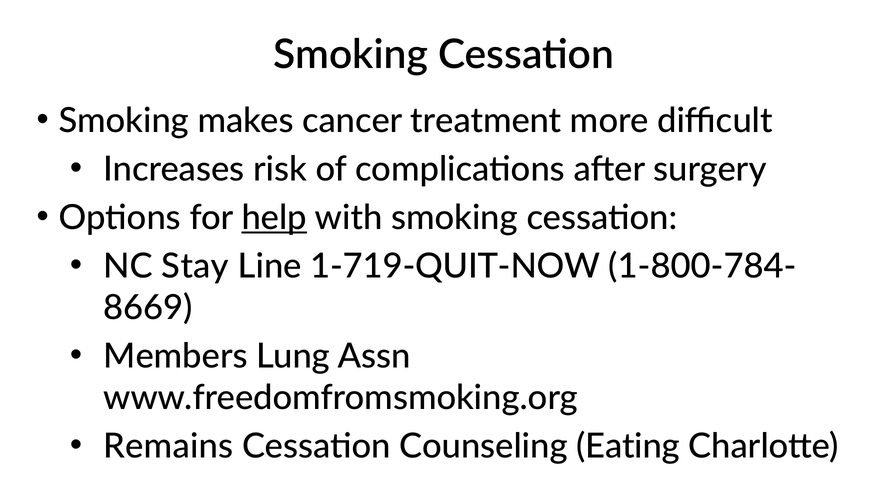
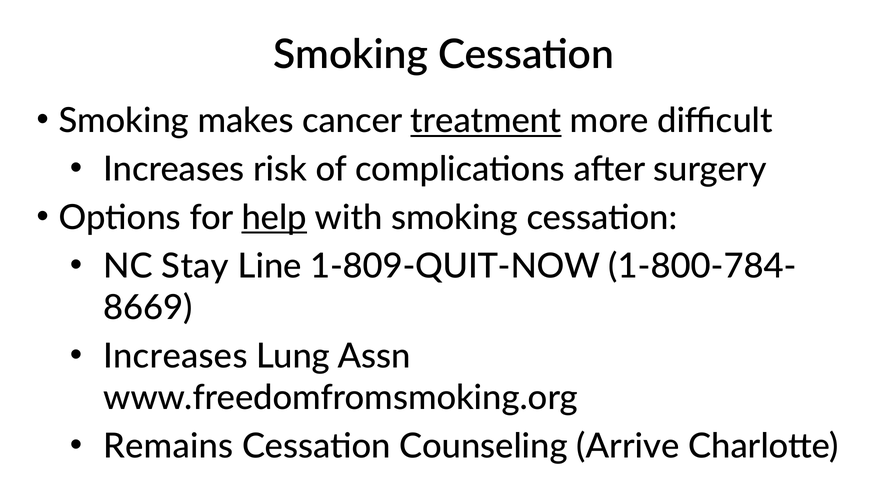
treatment underline: none -> present (486, 121)
1-719-QUIT-NOW: 1-719-QUIT-NOW -> 1-809-QUIT-NOW (455, 267)
Members: Members -> Increases (175, 357)
Eating: Eating -> Arrive (628, 447)
